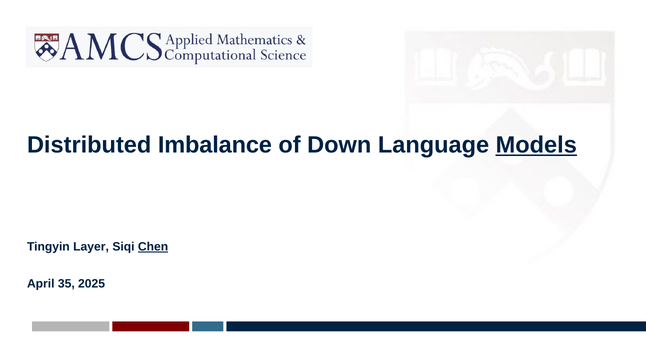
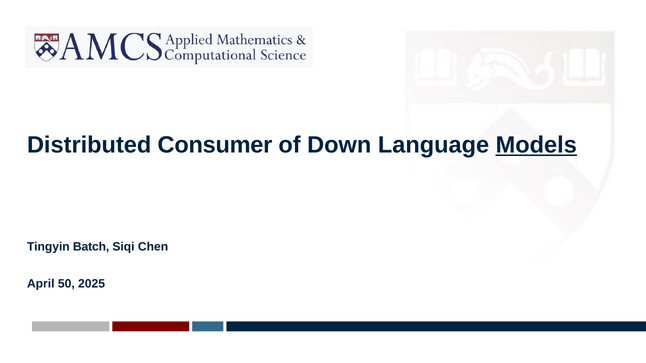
Imbalance: Imbalance -> Consumer (215, 145)
Layer: Layer -> Batch (91, 247)
Chen underline: present -> none (153, 247)
35: 35 -> 50 (66, 284)
